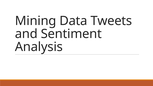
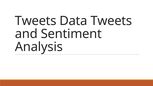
Mining: Mining -> Tweets (36, 21)
